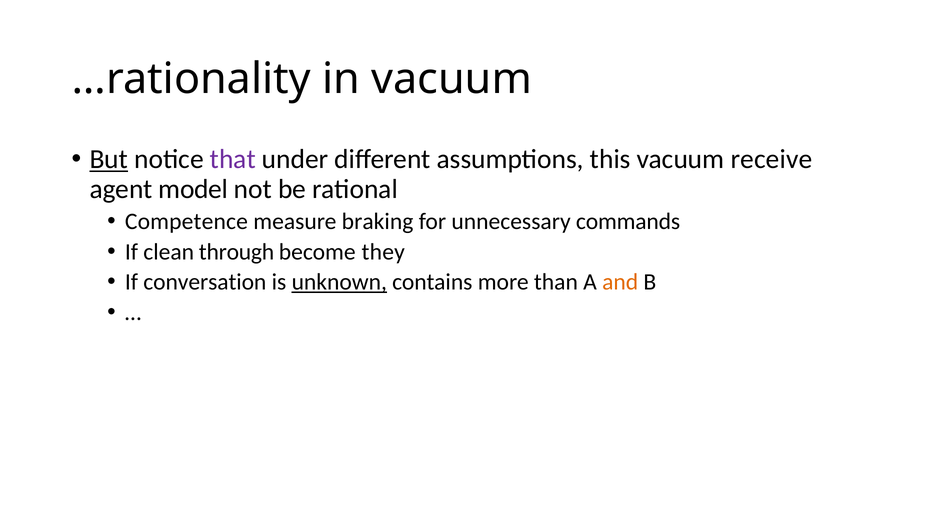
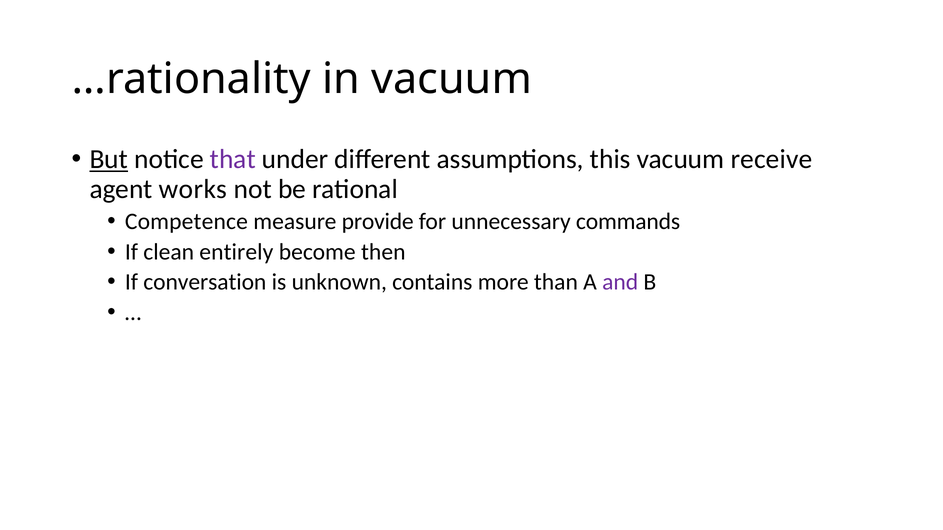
model: model -> works (193, 189)
braking: braking -> provide (378, 222)
through: through -> entirely (236, 252)
they: they -> then (383, 252)
unknown underline: present -> none (339, 282)
and colour: orange -> purple (620, 282)
